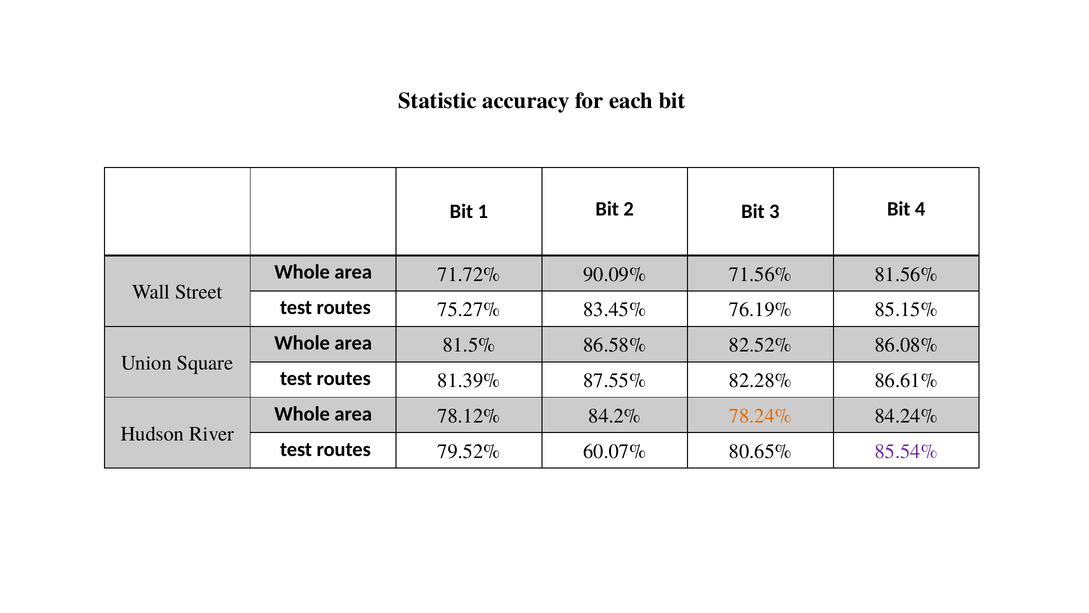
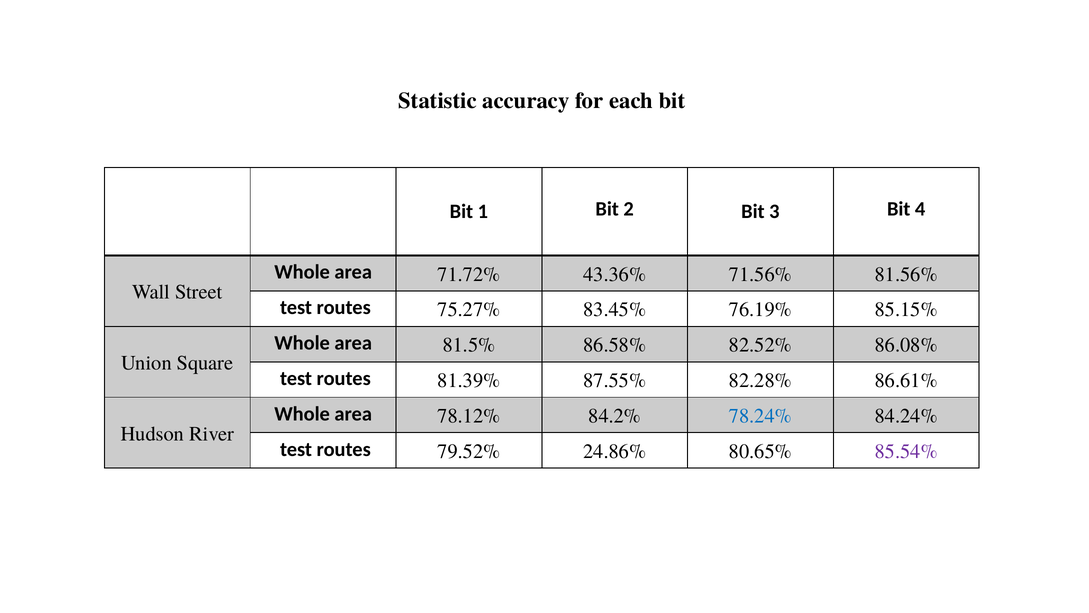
90.09%: 90.09% -> 43.36% (615, 274)
78.24% colour: orange -> blue (760, 416)
60.07%: 60.07% -> 24.86% (615, 451)
